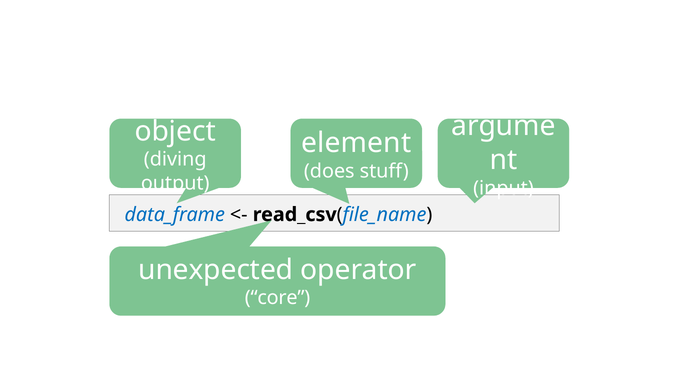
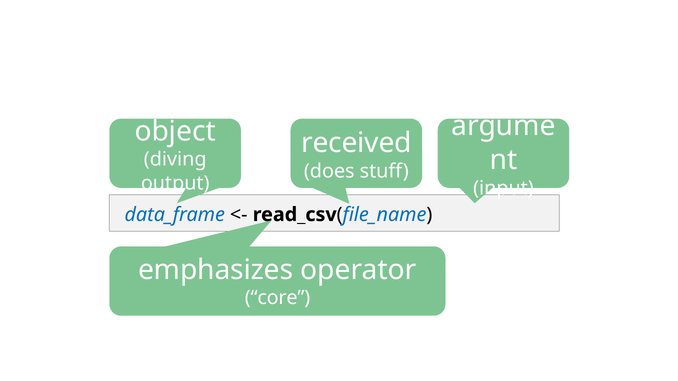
element: element -> received (356, 143)
unexpected: unexpected -> emphasizes (216, 270)
